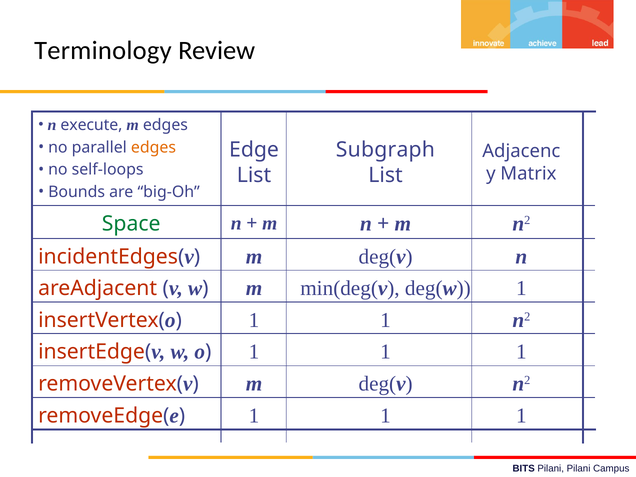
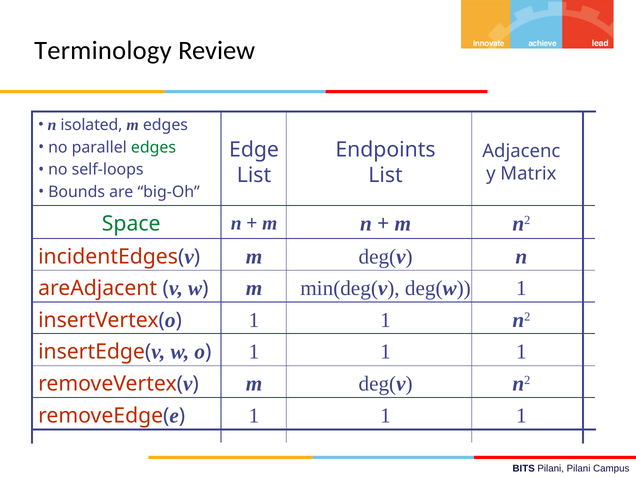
execute: execute -> isolated (91, 125)
edges colour: orange -> green (153, 147)
Subgraph: Subgraph -> Endpoints (386, 150)
